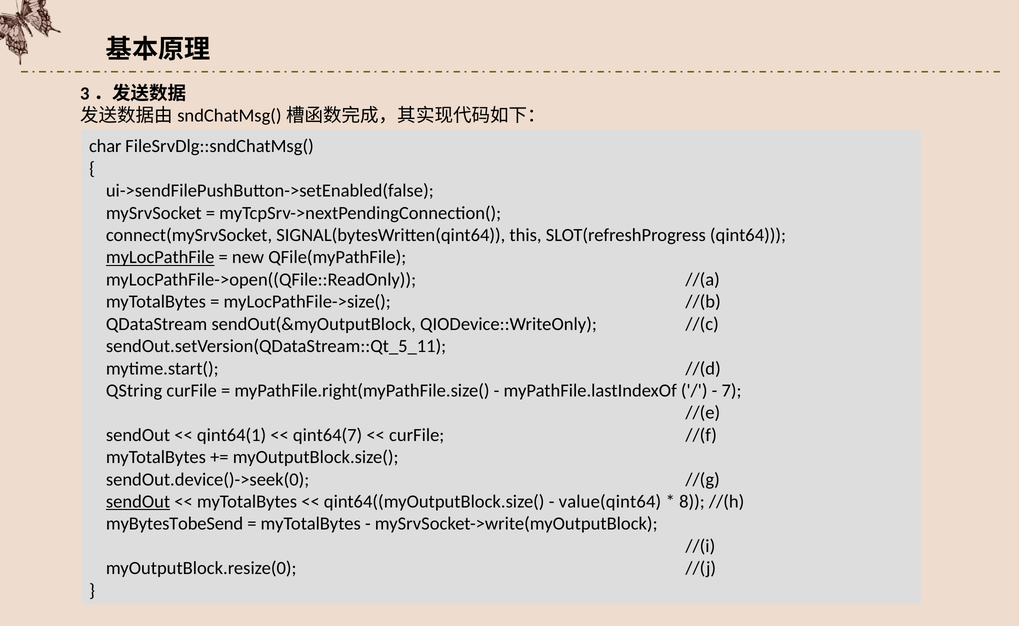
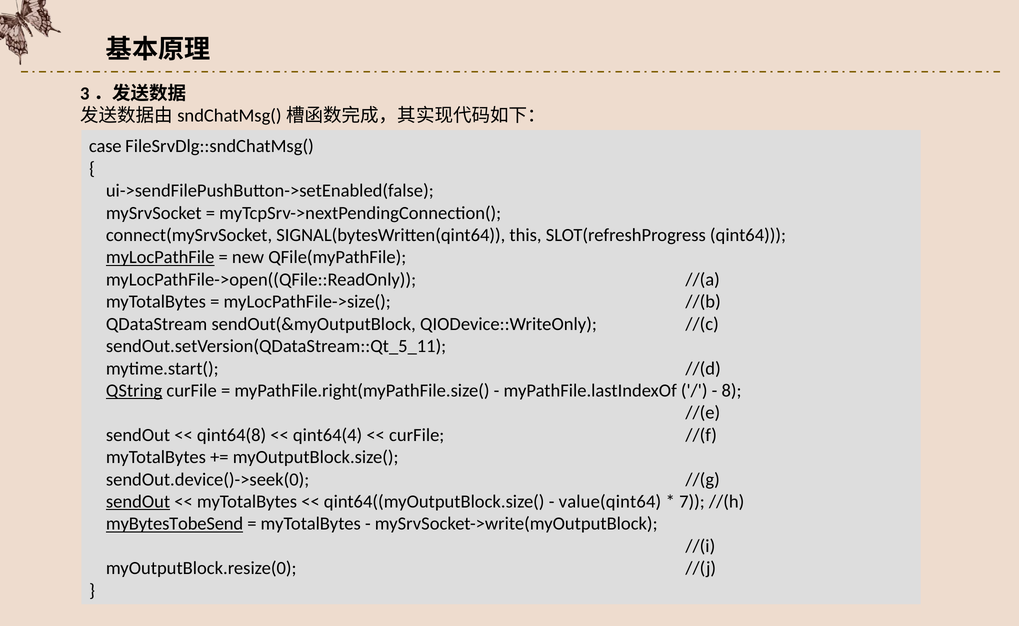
char: char -> case (105, 146)
QString underline: none -> present (134, 391)
7: 7 -> 8 (732, 391)
qint64(1: qint64(1 -> qint64(8 (232, 435)
qint64(7: qint64(7 -> qint64(4 (328, 435)
8: 8 -> 7 (692, 502)
myBytesTobeSend underline: none -> present (175, 524)
